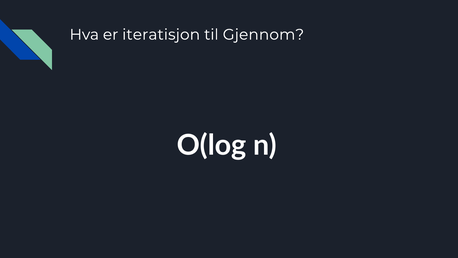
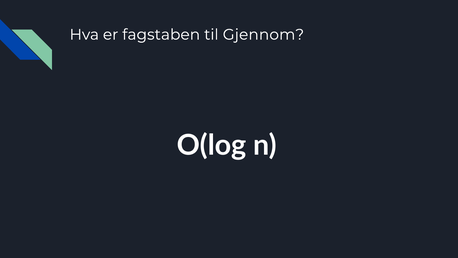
iteratisjon: iteratisjon -> fagstaben (161, 35)
